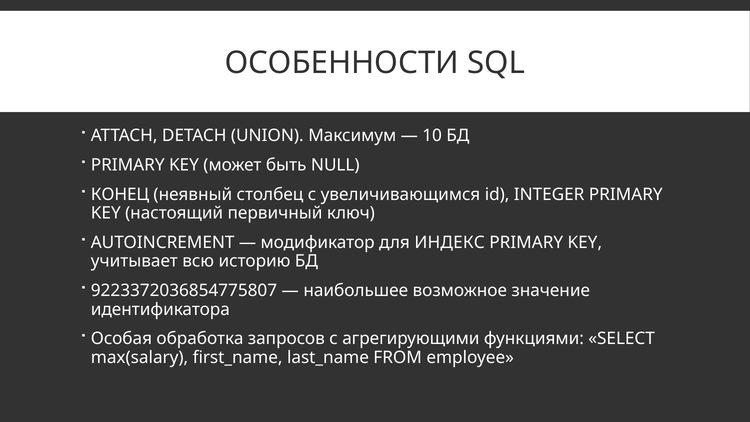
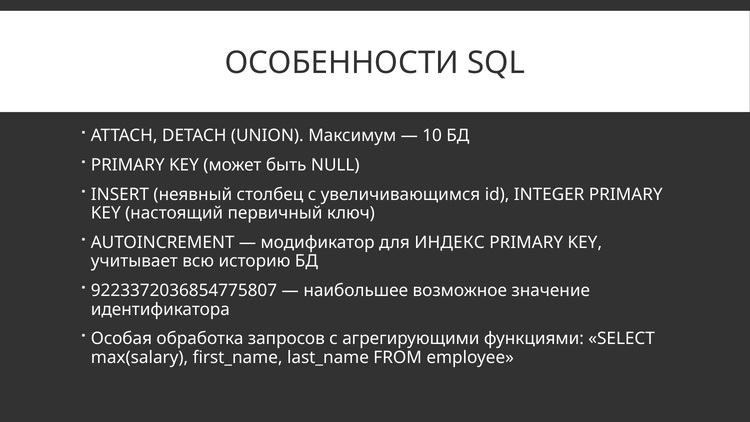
КОНЕЦ: КОНЕЦ -> INSERT (120, 195)
